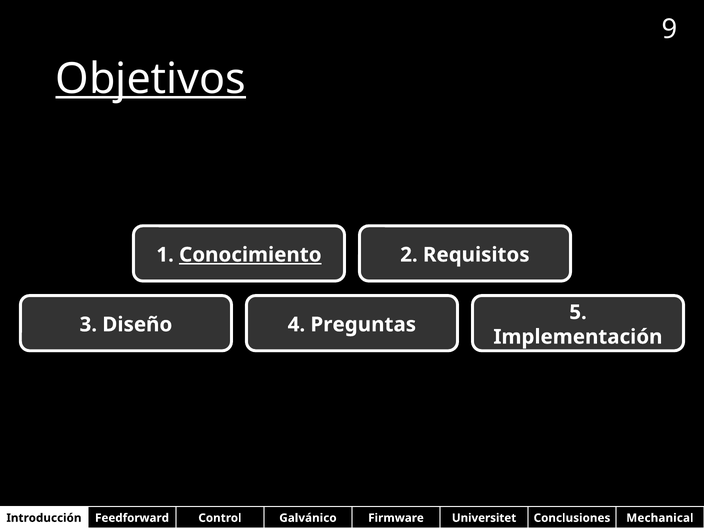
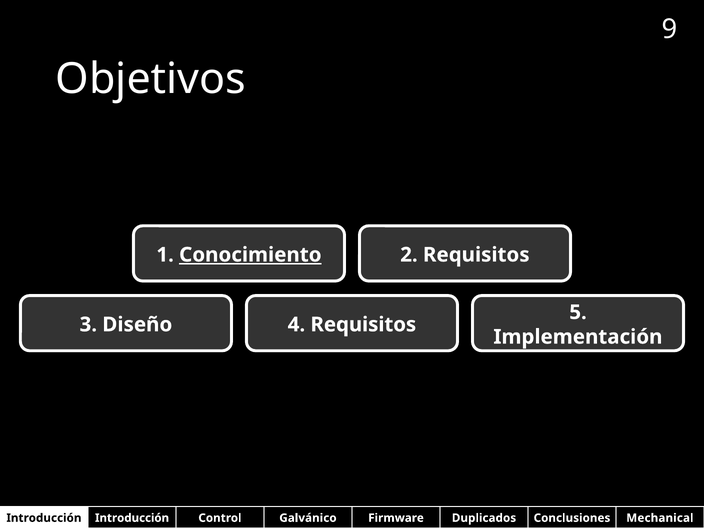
Objetivos underline: present -> none (151, 79)
4 Preguntas: Preguntas -> Requisitos (363, 325)
Introducción Feedforward: Feedforward -> Introducción (132, 518)
Universitet: Universitet -> Duplicados (484, 518)
